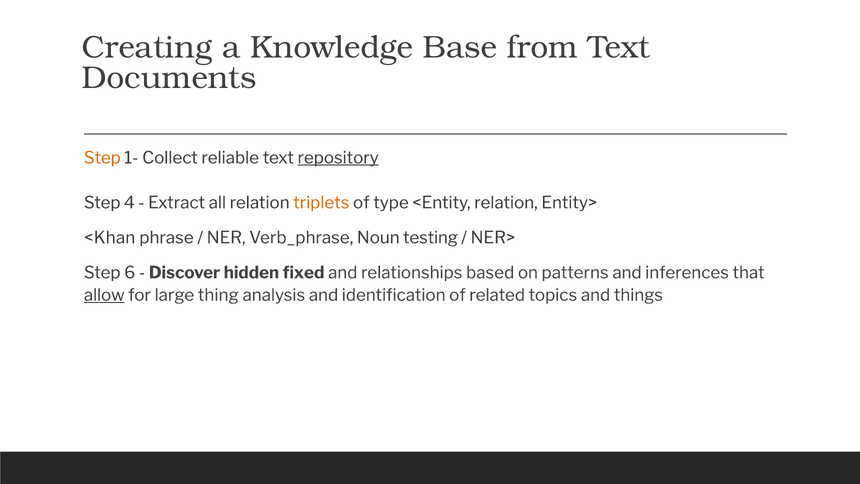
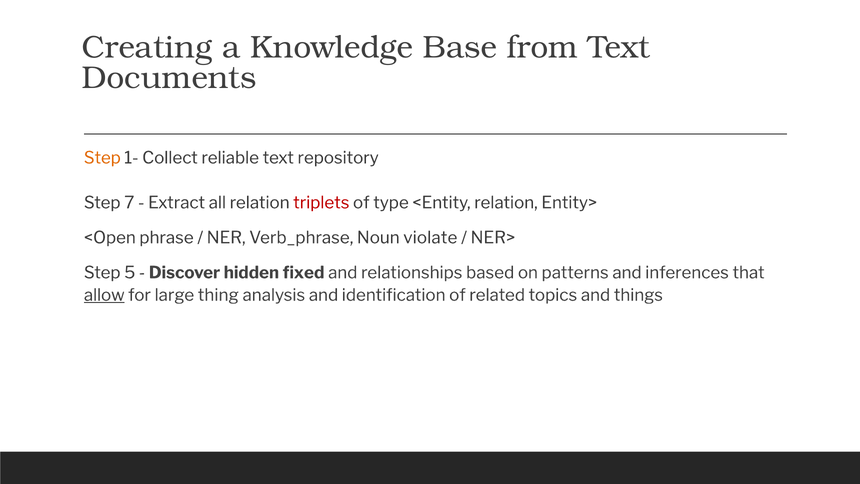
repository underline: present -> none (338, 158)
4: 4 -> 7 (129, 203)
triplets colour: orange -> red (321, 203)
<Khan: <Khan -> <Open (110, 238)
testing: testing -> violate (430, 238)
6: 6 -> 5 (130, 273)
